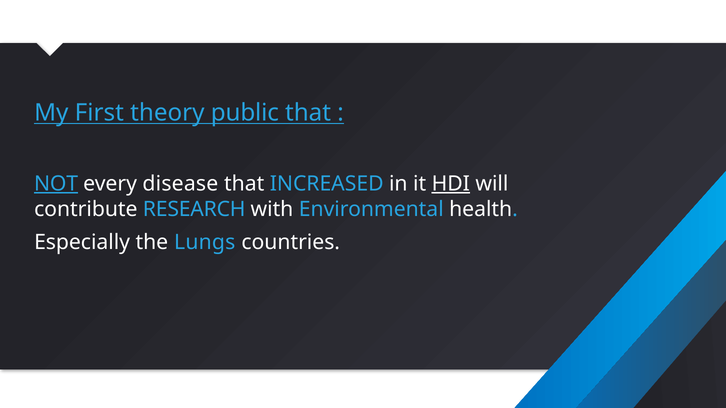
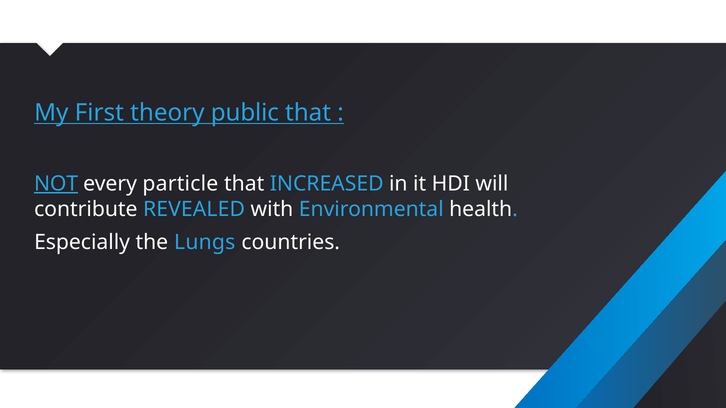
disease: disease -> particle (180, 184)
HDI underline: present -> none (451, 184)
RESEARCH: RESEARCH -> REVEALED (194, 209)
